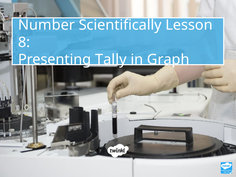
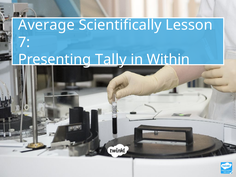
Number: Number -> Average (46, 25)
8: 8 -> 7 (24, 42)
Graph: Graph -> Within (168, 60)
